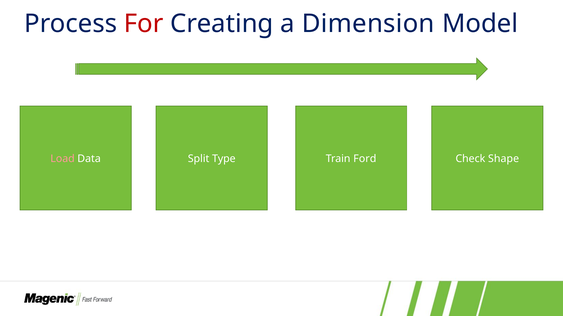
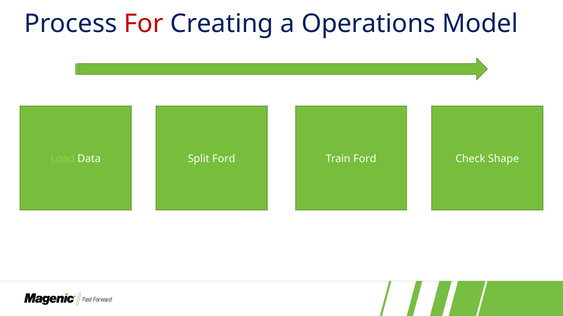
Dimension: Dimension -> Operations (368, 24)
Load colour: pink -> light green (63, 159)
Split Type: Type -> Ford (224, 159)
